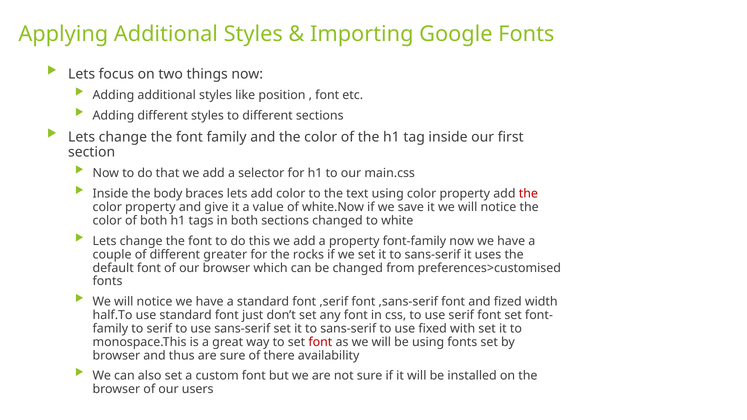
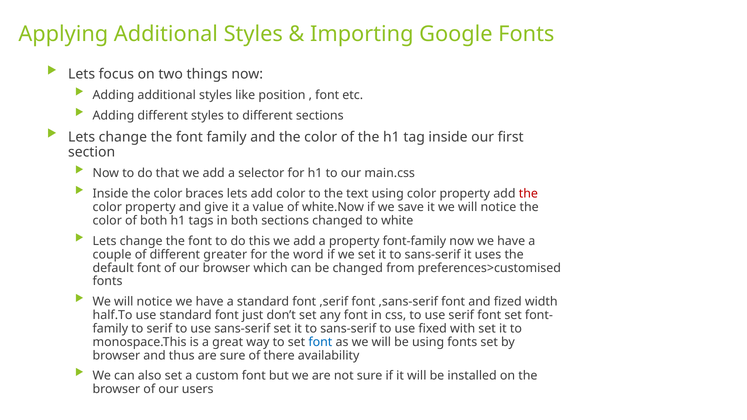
Inside the body: body -> color (168, 194)
rocks: rocks -> word (308, 255)
font colour: red -> blue (320, 342)
